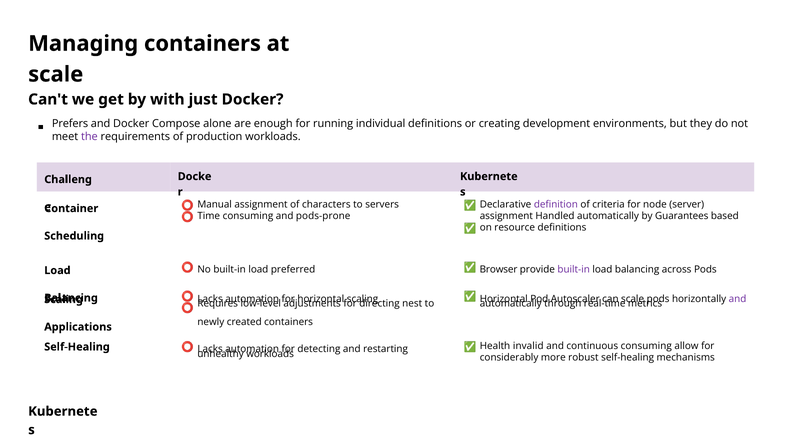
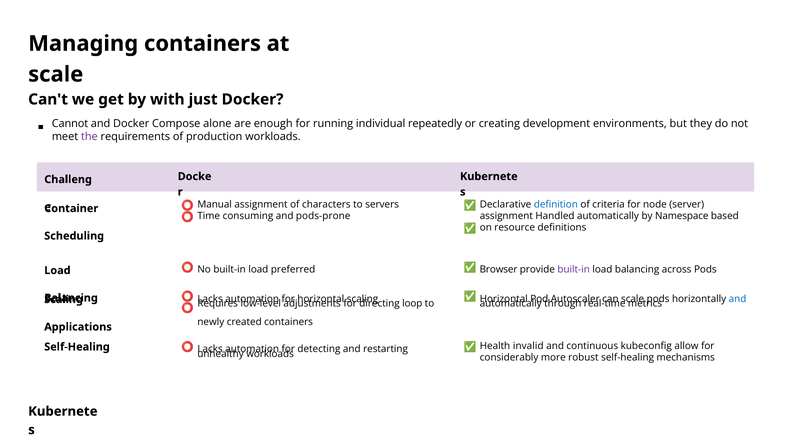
Prefers: Prefers -> Cannot (70, 123)
individual deﬁnitions: deﬁnitions -> repeatedly (435, 123)
deﬁnition colour: purple -> blue (556, 204)
Guarantees: Guarantees -> Namespace (682, 216)
and colour: purple -> blue (738, 299)
nest: nest -> loop (412, 304)
continuous consuming: consuming -> kubeconfig (646, 346)
